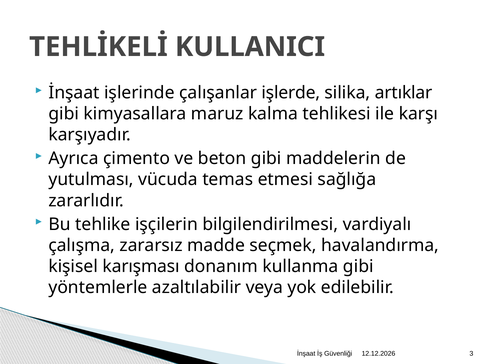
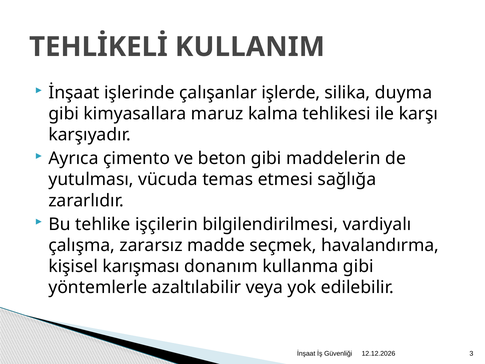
KULLANICI: KULLANICI -> KULLANIM (250, 47)
artıklar: artıklar -> duyma (404, 93)
